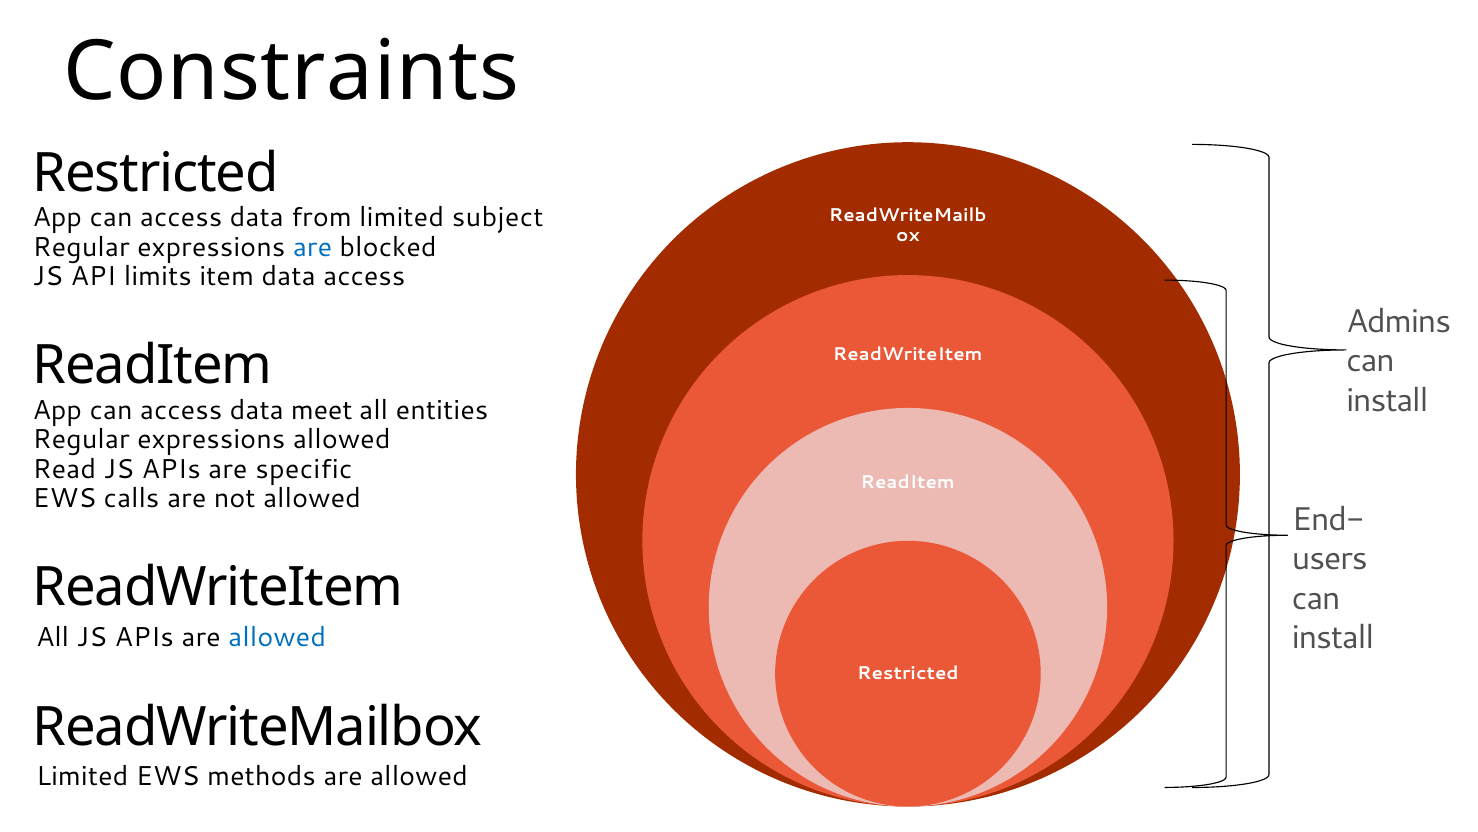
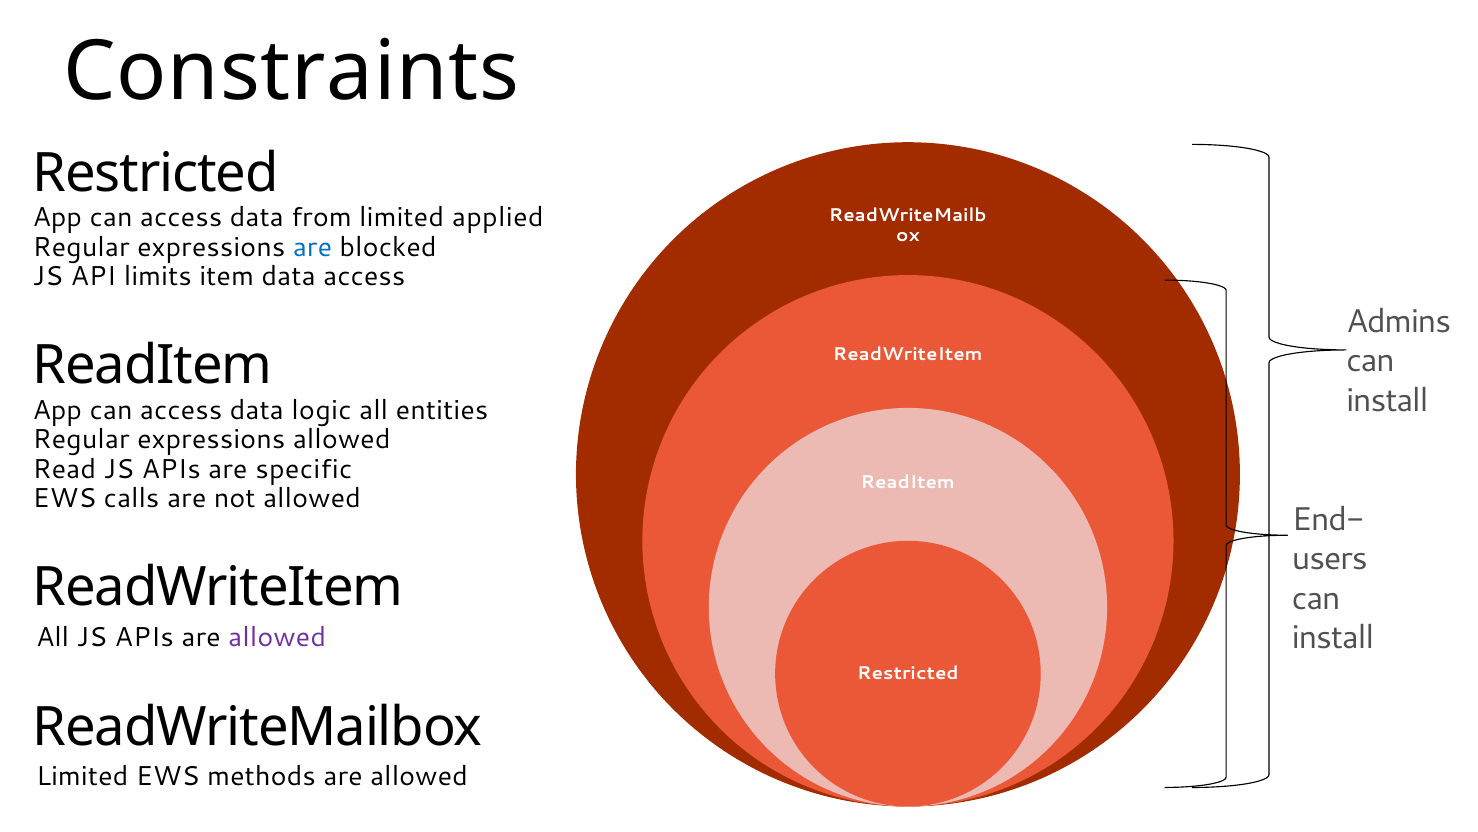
subject: subject -> applied (498, 218)
meet: meet -> logic (321, 410)
allowed colour: blue -> purple (277, 637)
